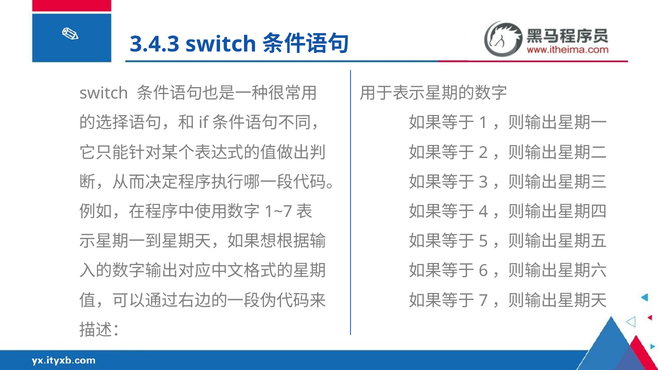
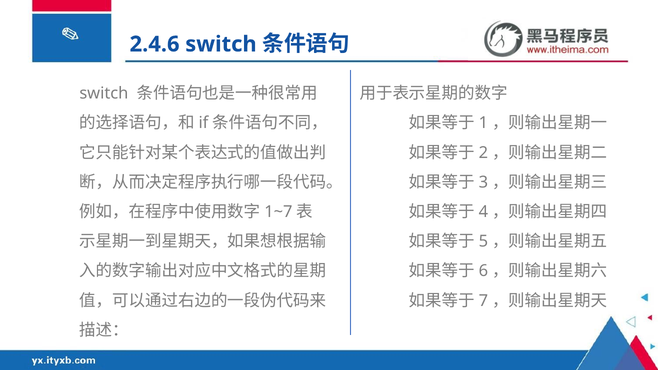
3.4.3: 3.4.3 -> 2.4.6 (155, 44)
